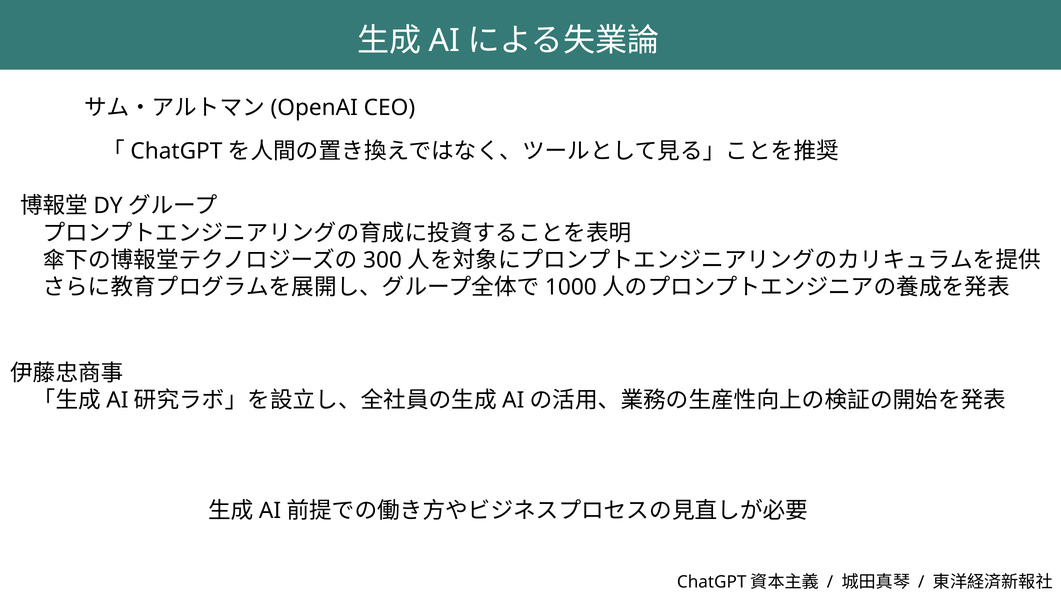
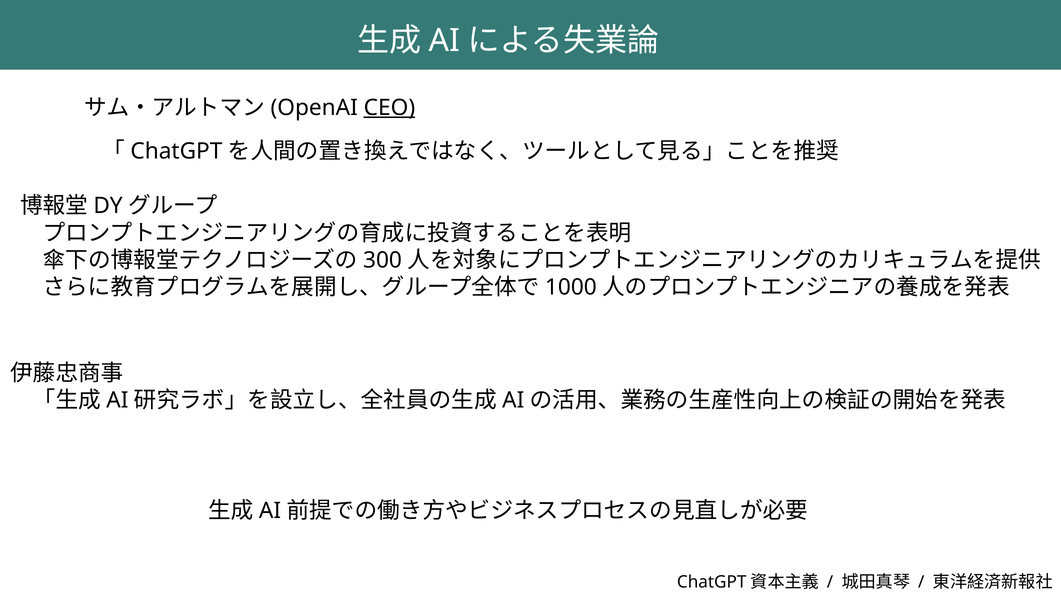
CEO underline: none -> present (389, 108)
